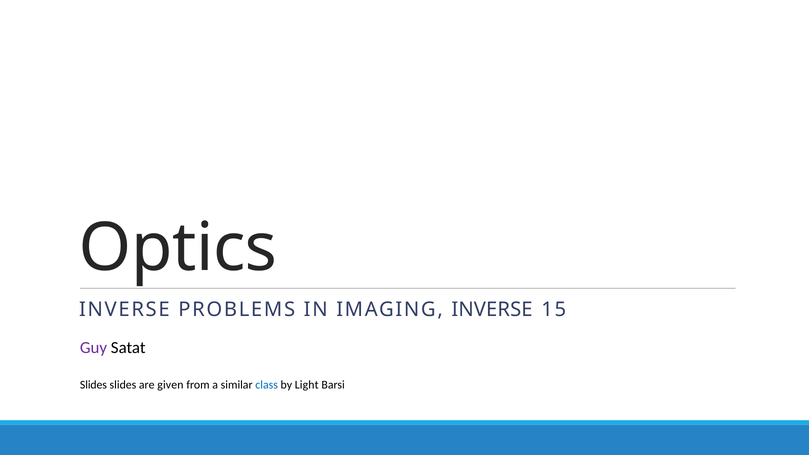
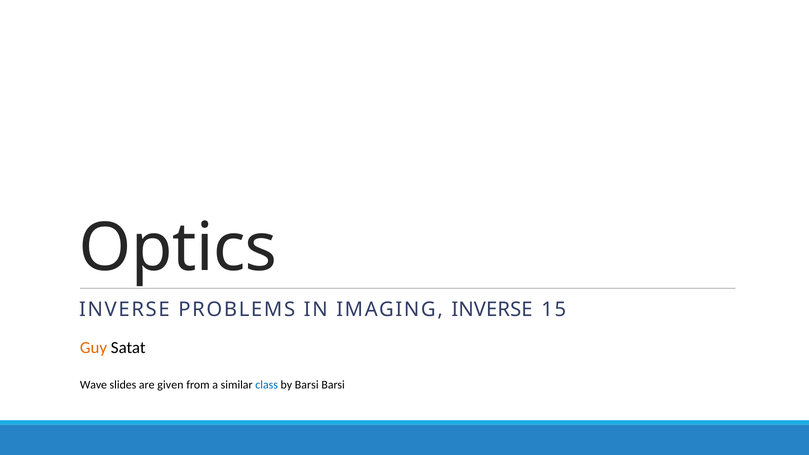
Guy colour: purple -> orange (94, 348)
Slides: Slides -> Wave (93, 385)
by Light: Light -> Barsi (307, 385)
